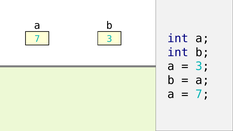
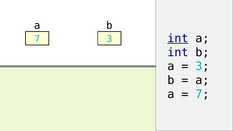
int underline: none -> present (178, 38)
